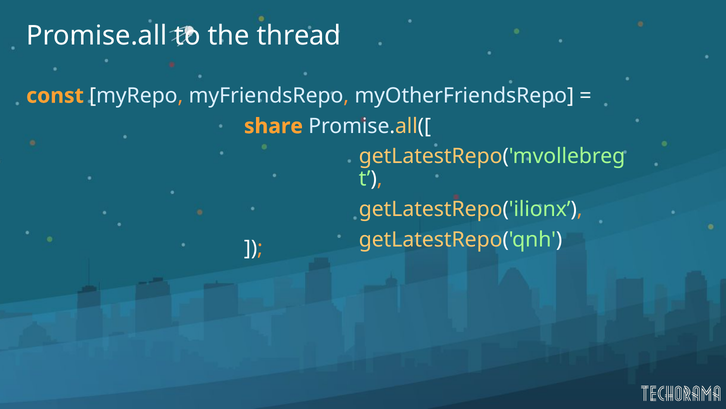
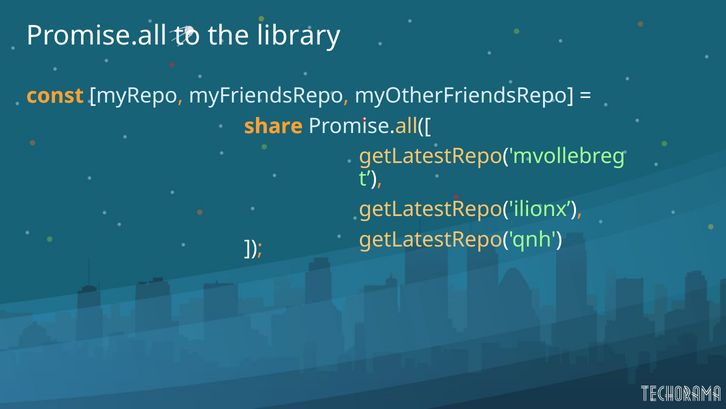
thread: thread -> library (299, 36)
